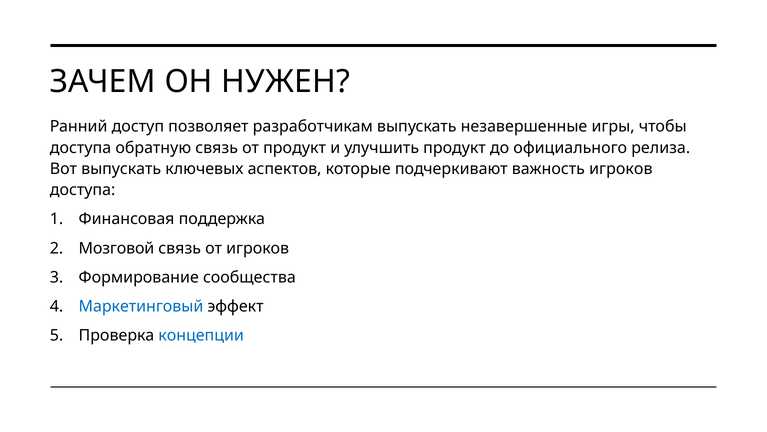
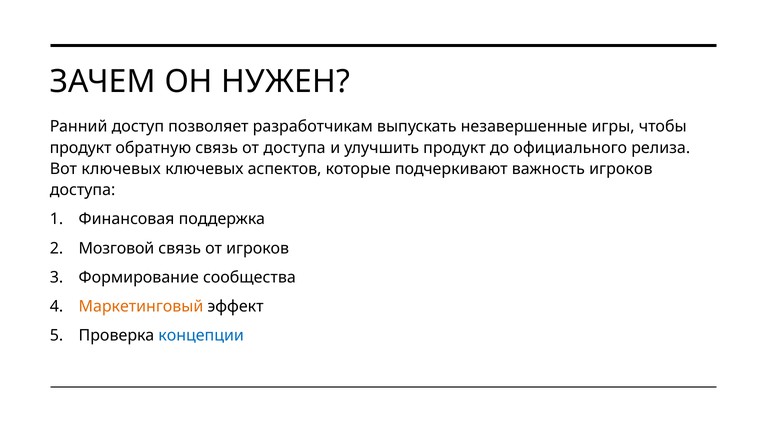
доступа: доступа -> продукт (81, 148)
от продукт: продукт -> доступа (295, 148)
Вот выпускать: выпускать -> ключевых (121, 169)
Маркетинговый colour: blue -> orange (141, 306)
